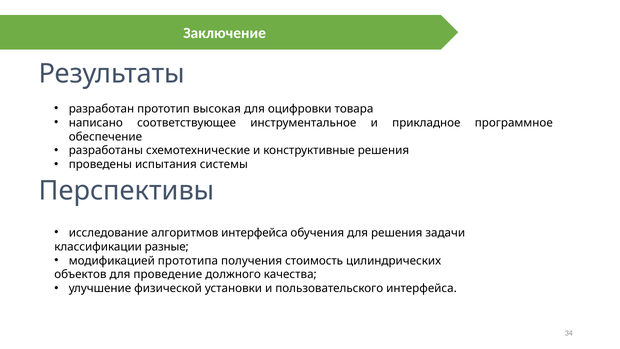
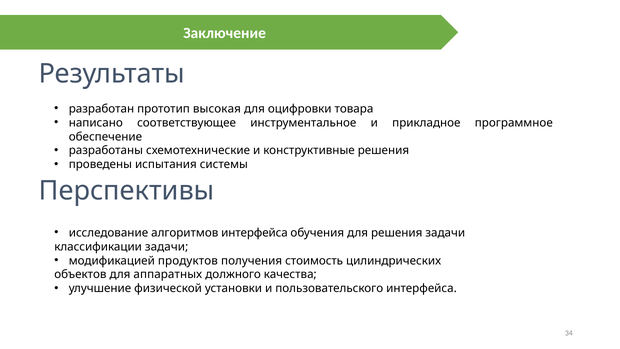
классификации разные: разные -> задачи (167, 247)
прототипа: прототипа -> продуктов (188, 260)
проведение: проведение -> аппаратных (168, 274)
